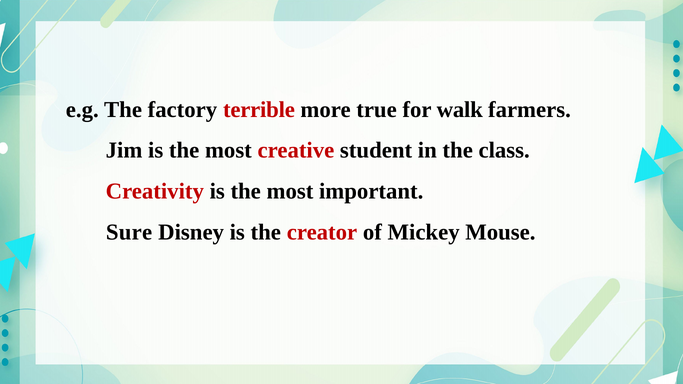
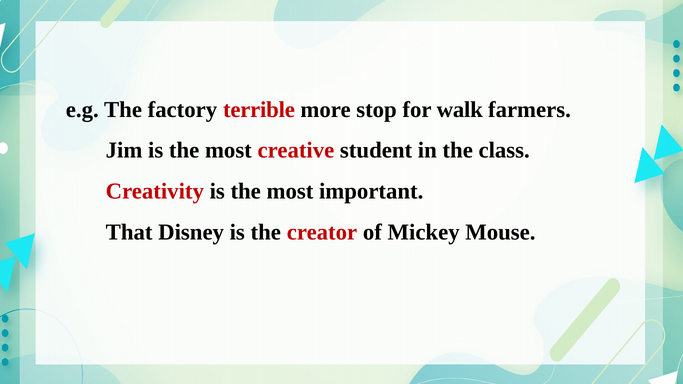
true: true -> stop (377, 110)
Sure: Sure -> That (129, 233)
